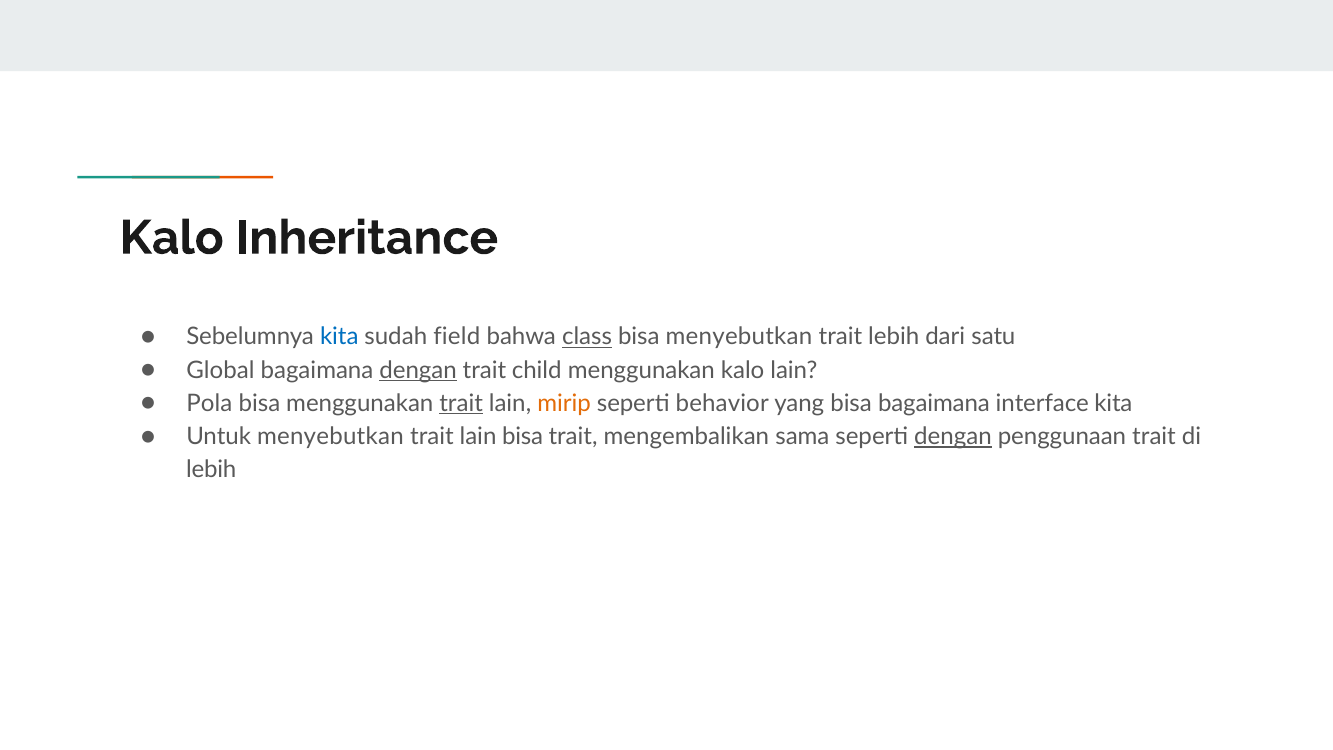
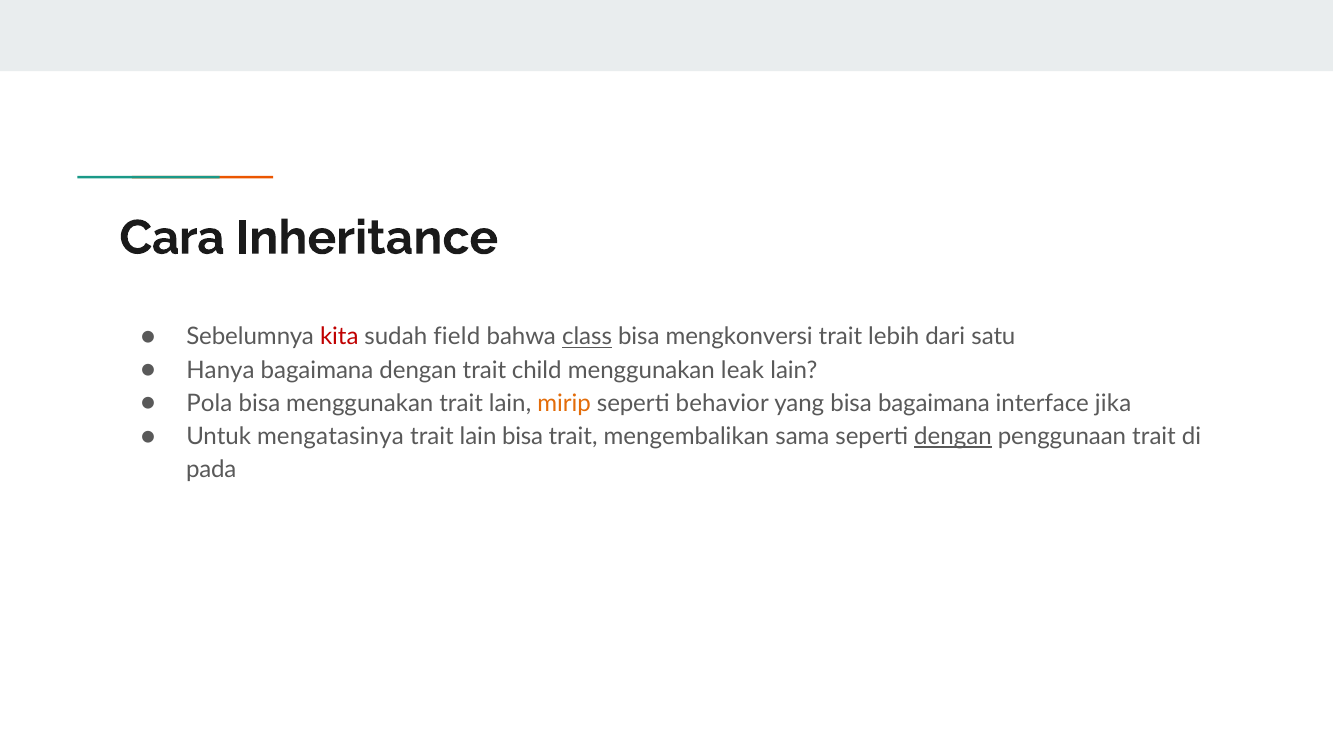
Kalo: Kalo -> Cara (172, 238)
kita colour: blue -> red (339, 337)
bisa menyebutkan: menyebutkan -> mengkonversi (739, 337)
Global: Global -> Hanya (220, 370)
dengan underline: present -> none (418, 370)
menggunakan kalo: kalo -> leak (743, 370)
trait underline: present -> none (461, 403)
interface kita: kita -> jika (1113, 403)
Untuk menyebutkan: menyebutkan -> mengatasinya (330, 437)
lebih: lebih -> pada (211, 470)
